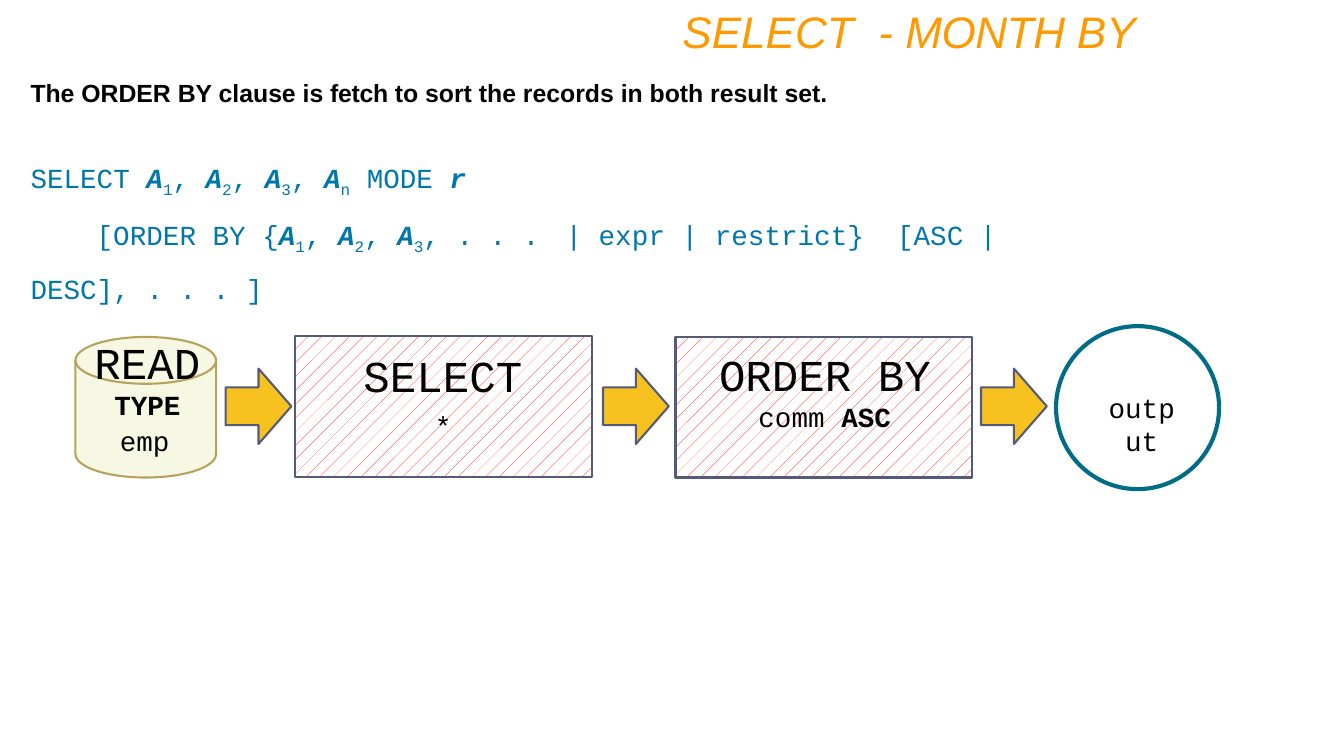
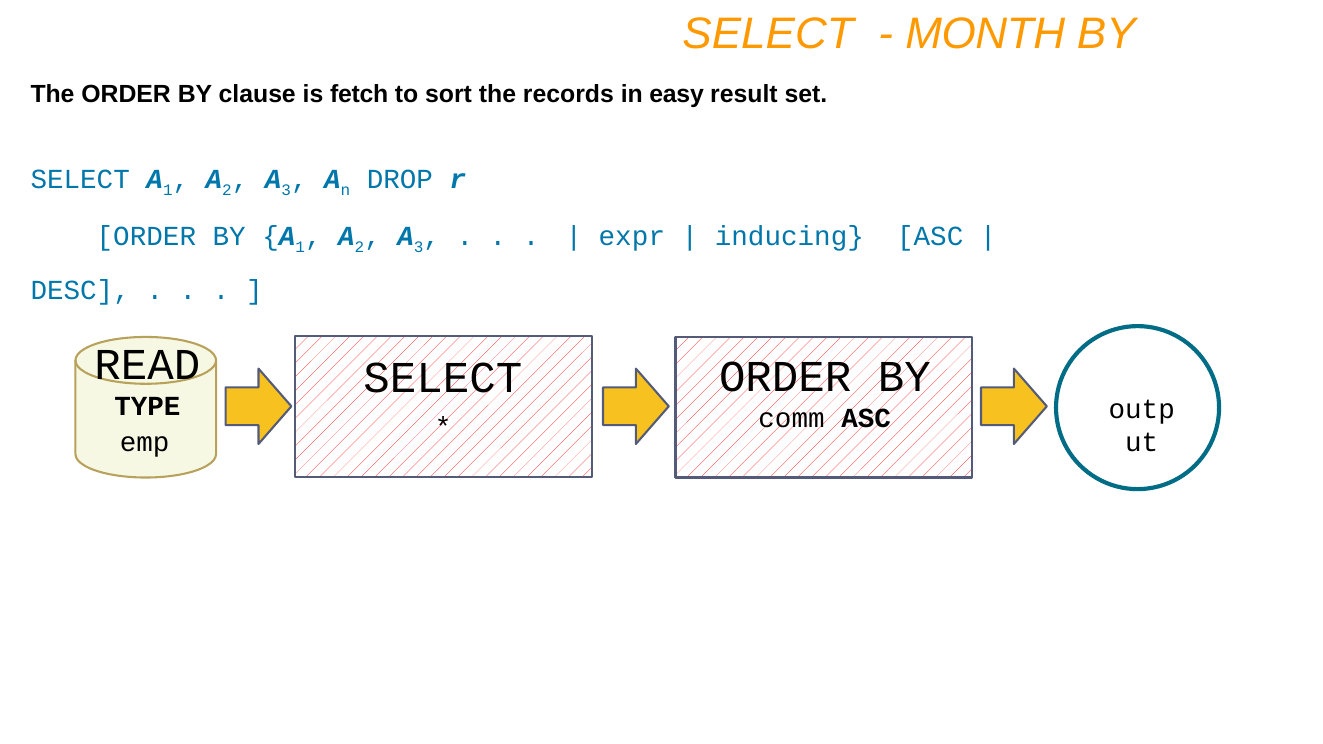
both: both -> easy (677, 94)
MODE: MODE -> DROP (400, 180)
restrict: restrict -> inducing (789, 236)
